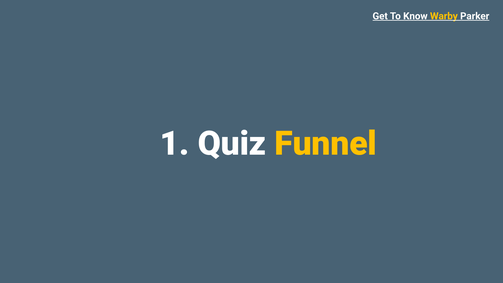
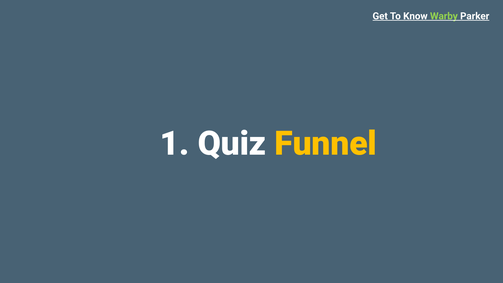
Warby colour: yellow -> light green (444, 16)
